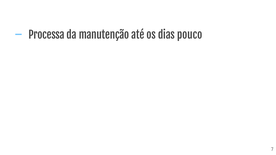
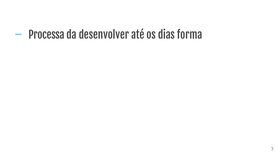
manutenção: manutenção -> desenvolver (104, 35)
pouco: pouco -> forma (190, 35)
